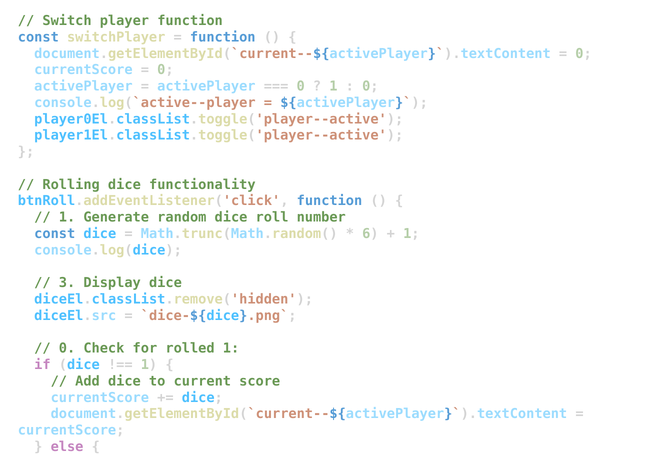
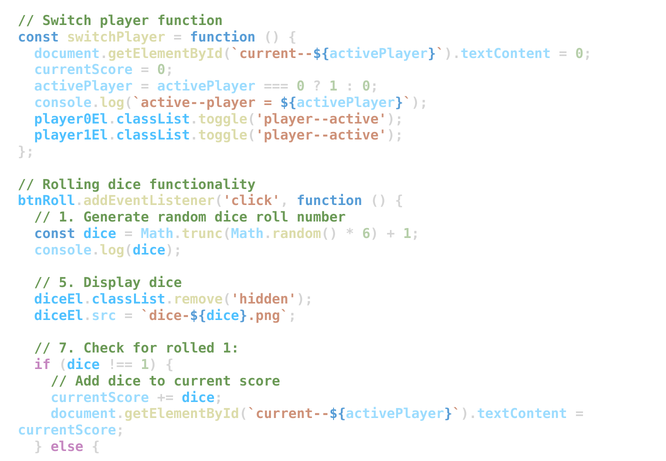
3: 3 -> 5 (67, 283)
0: 0 -> 7 (67, 348)
